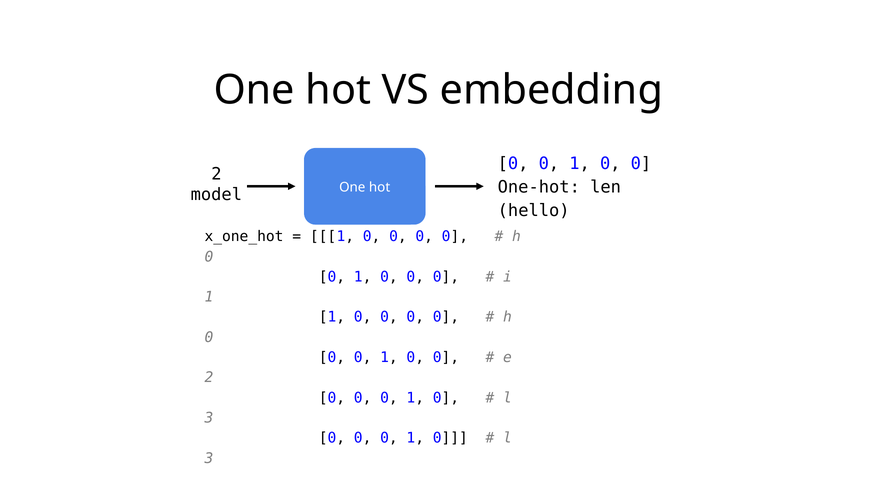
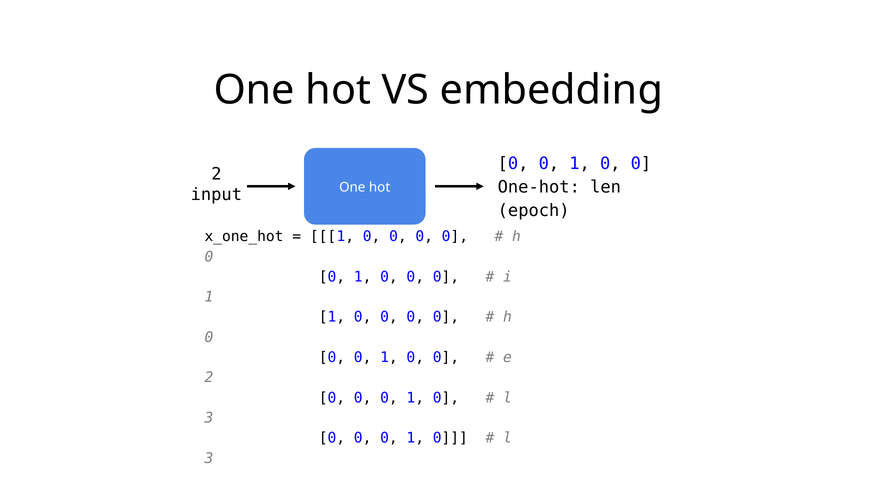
model: model -> input (216, 195)
hello: hello -> epoch (534, 211)
